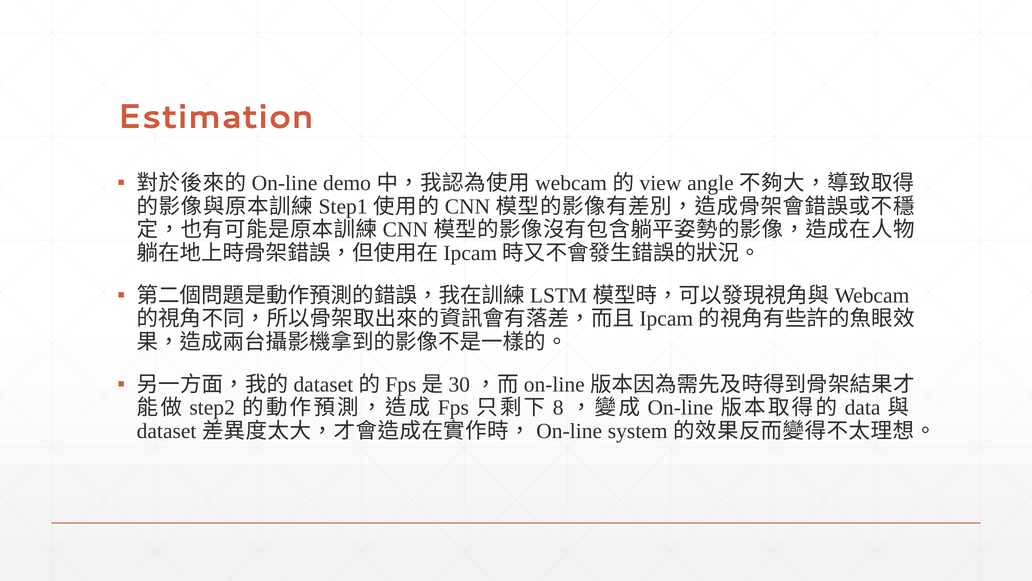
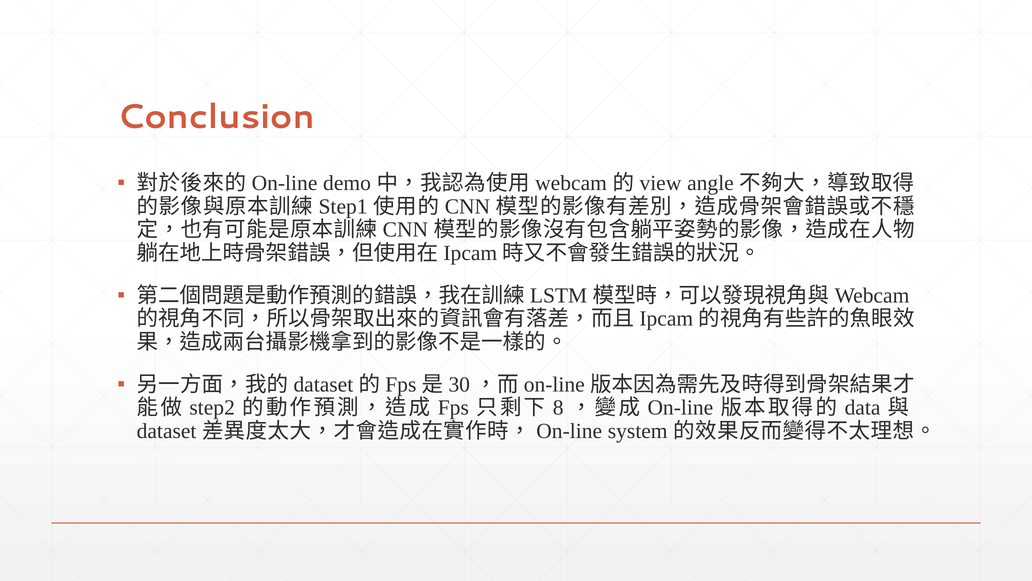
Estimation: Estimation -> Conclusion (216, 117)
